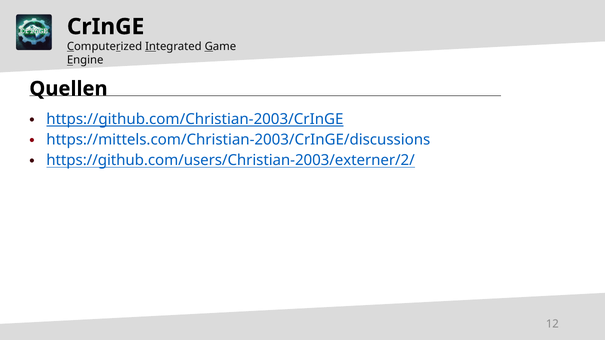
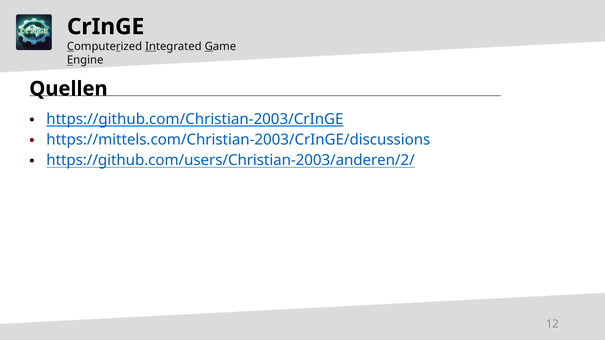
https://github.com/users/Christian-2003/externer/2/: https://github.com/users/Christian-2003/externer/2/ -> https://github.com/users/Christian-2003/anderen/2/ (231, 161)
